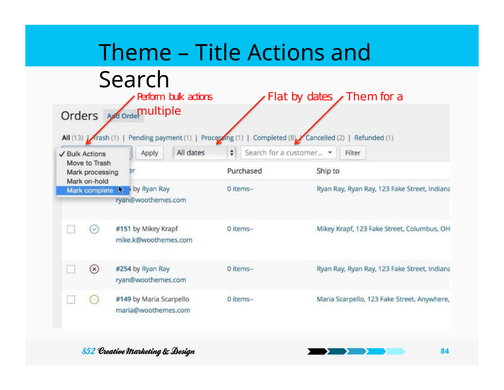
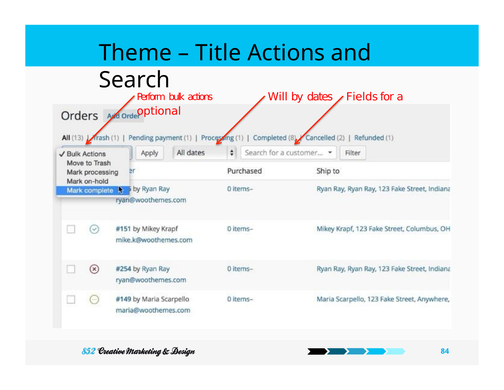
Flat: Flat -> Will (278, 97)
Them: Them -> Fields (362, 97)
multiple: multiple -> optional (159, 111)
